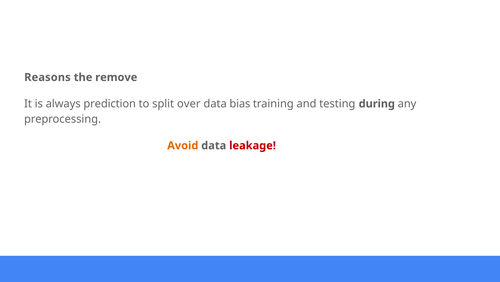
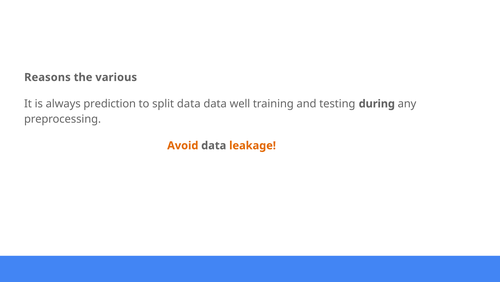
remove: remove -> various (116, 77)
split over: over -> data (189, 104)
bias: bias -> well (240, 104)
leakage colour: red -> orange (253, 145)
